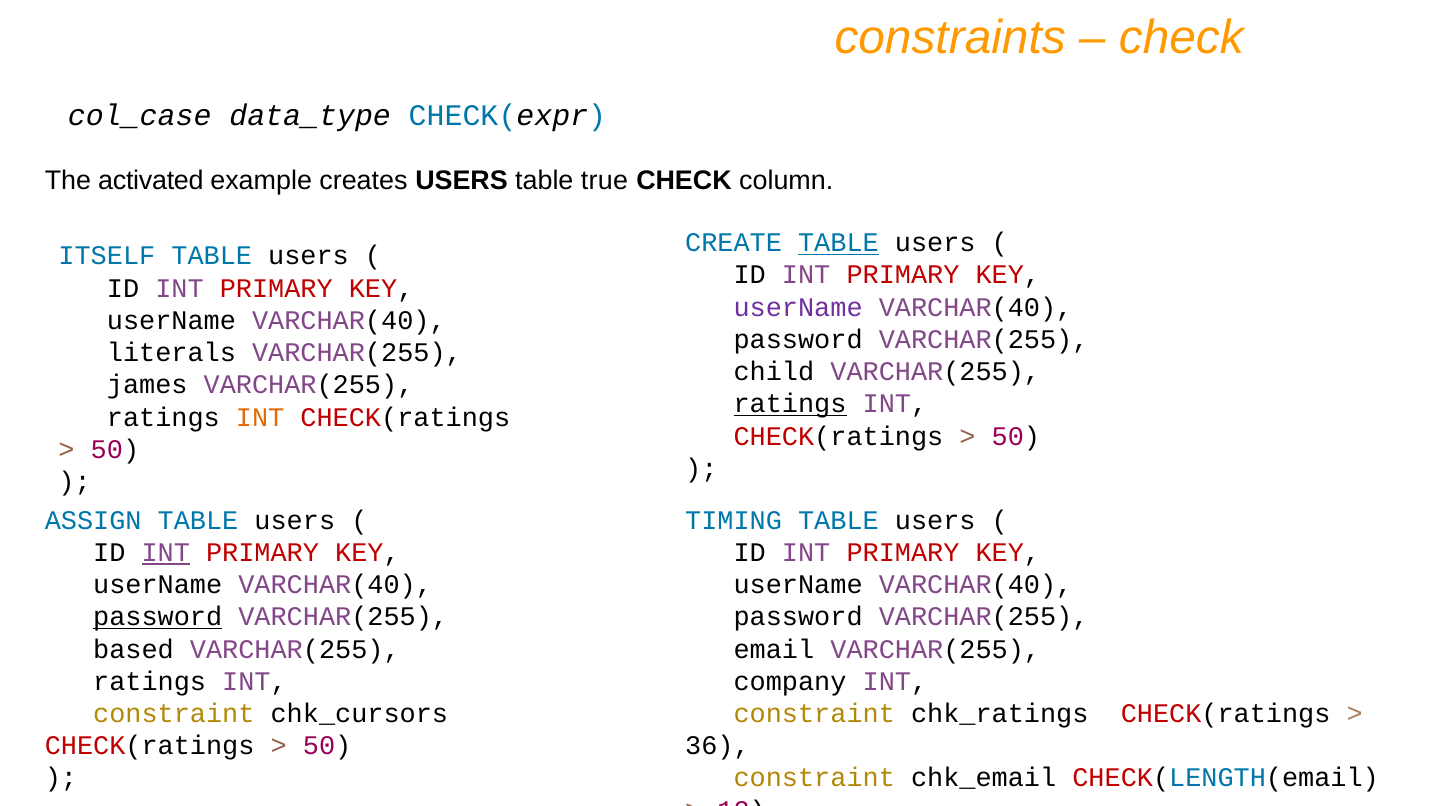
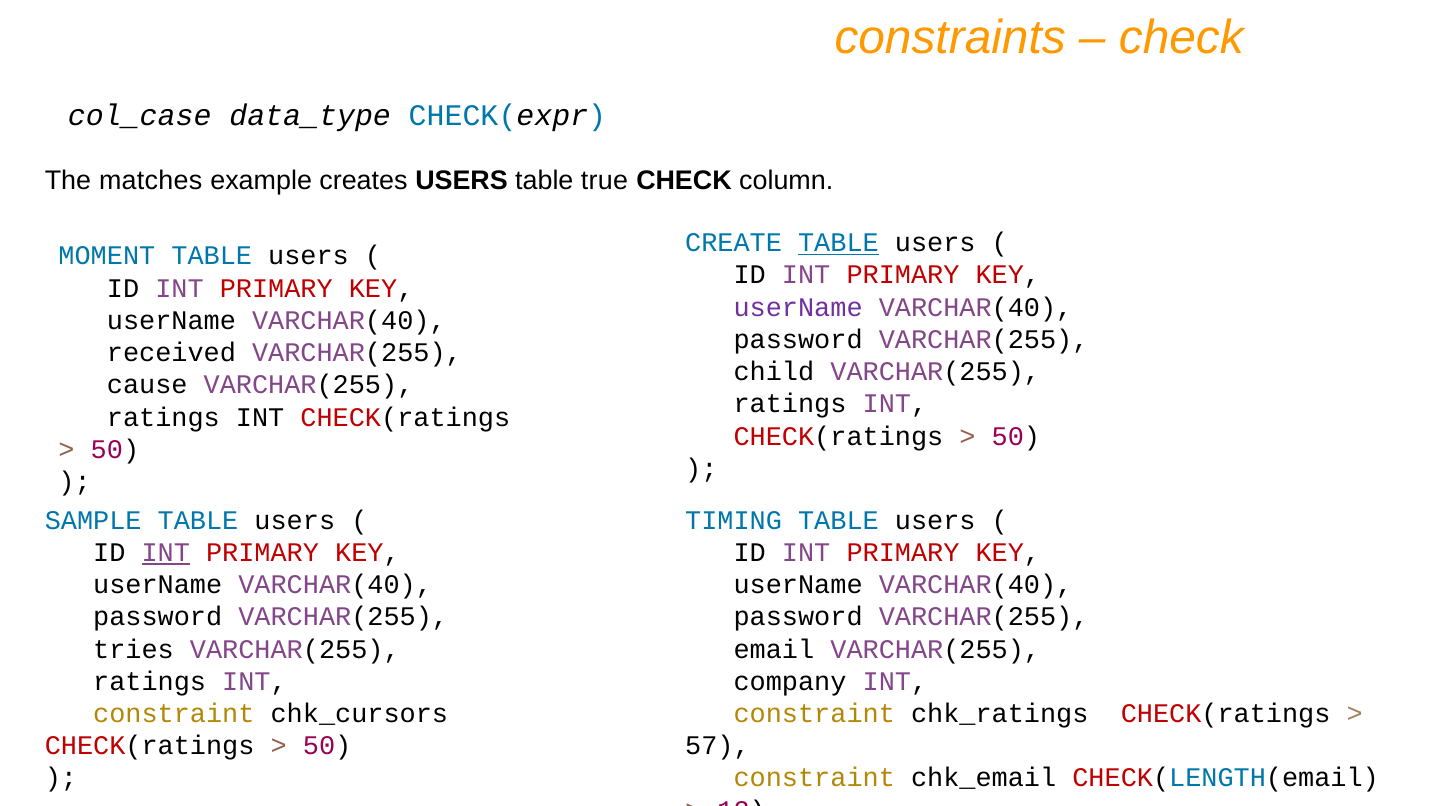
activated: activated -> matches (151, 181)
ITSELF: ITSELF -> MOMENT (107, 256)
literals: literals -> received (171, 353)
james: james -> cause (147, 385)
ratings underline: present -> none (790, 404)
INT colour: orange -> black (260, 418)
ASSIGN: ASSIGN -> SAMPLE (93, 521)
password underline: present -> none (158, 617)
based: based -> tries (133, 650)
36: 36 -> 57 (717, 746)
